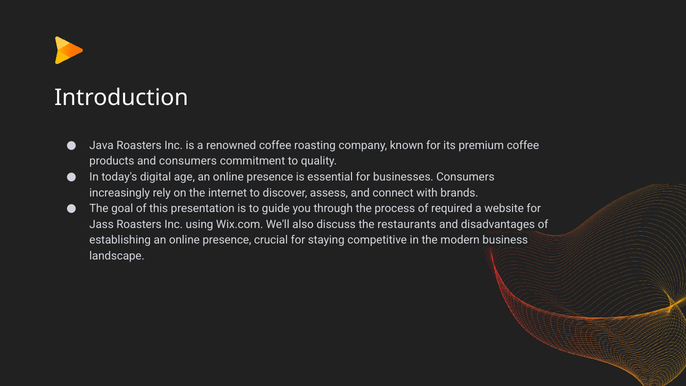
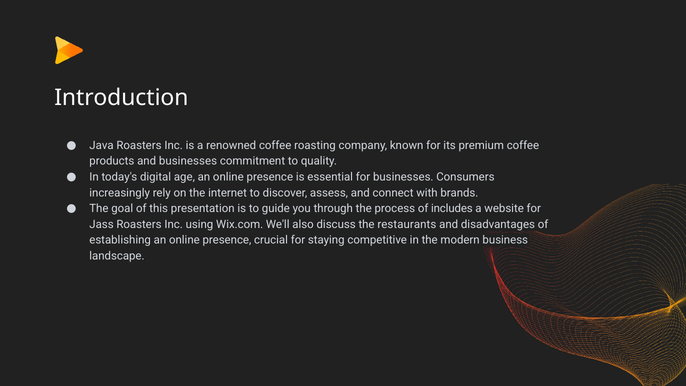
and consumers: consumers -> businesses (188, 161)
required: required -> includes (452, 208)
